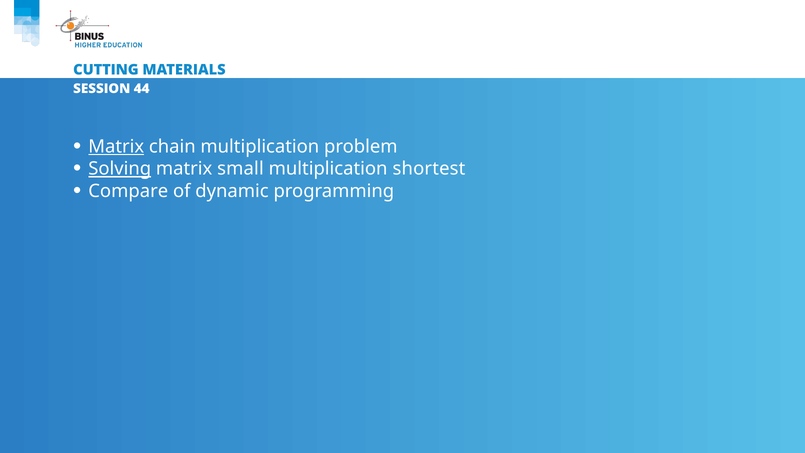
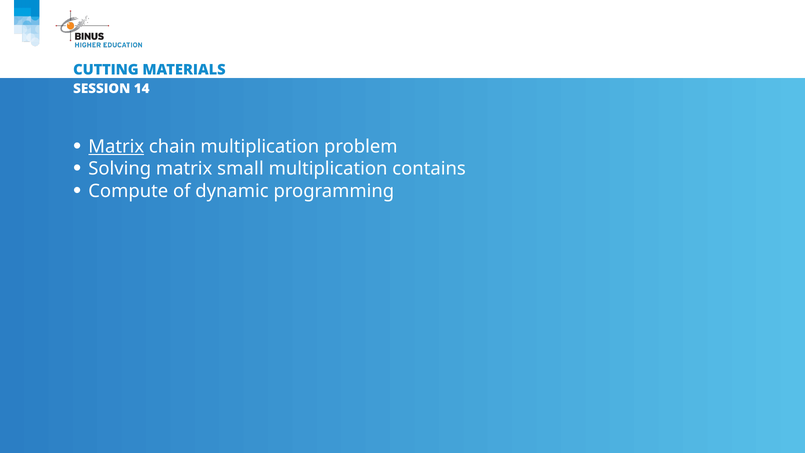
44: 44 -> 14 (142, 89)
Solving underline: present -> none (120, 169)
shortest: shortest -> contains (429, 169)
Compare: Compare -> Compute (128, 191)
